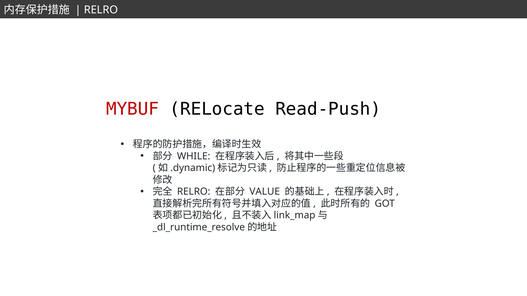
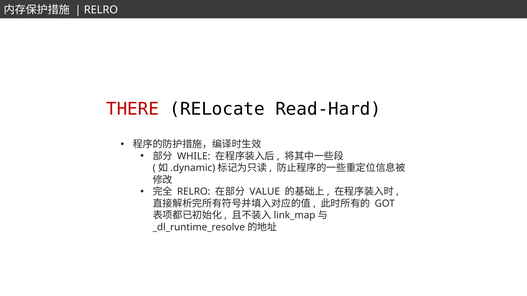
MYBUF: MYBUF -> THERE (133, 109)
Read-Push: Read-Push -> Read-Hard (328, 109)
